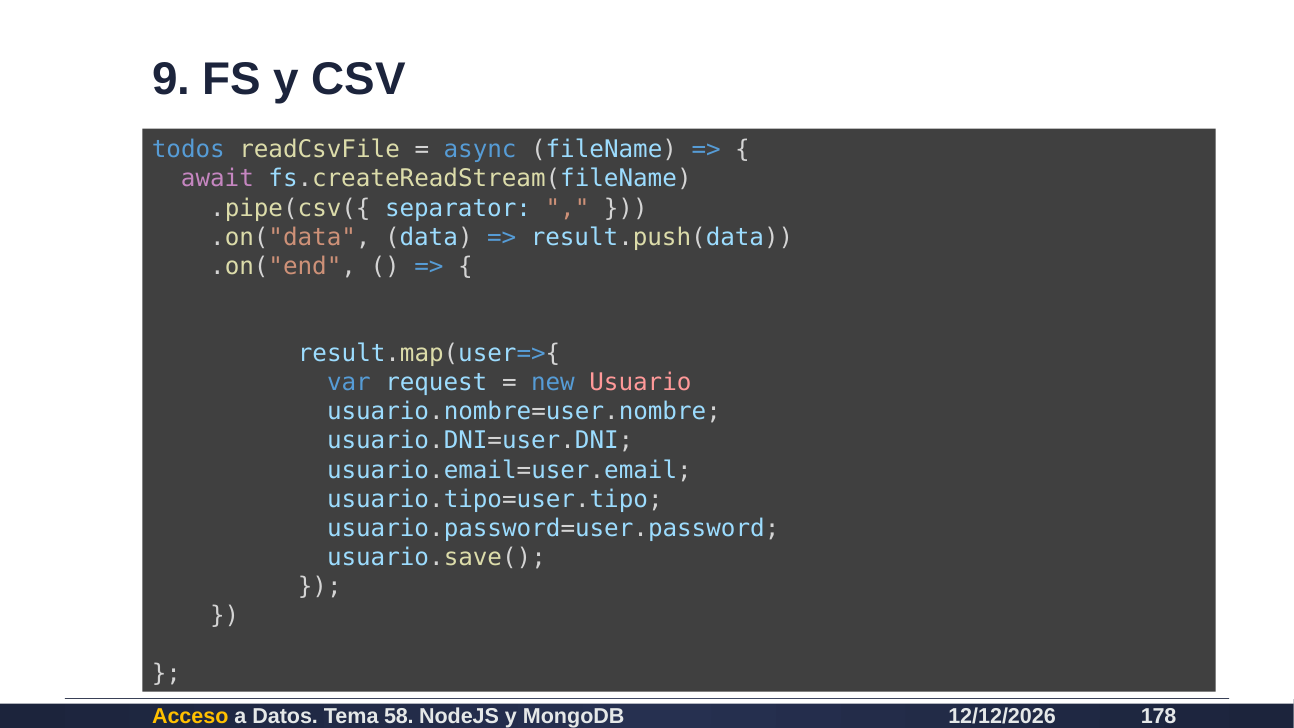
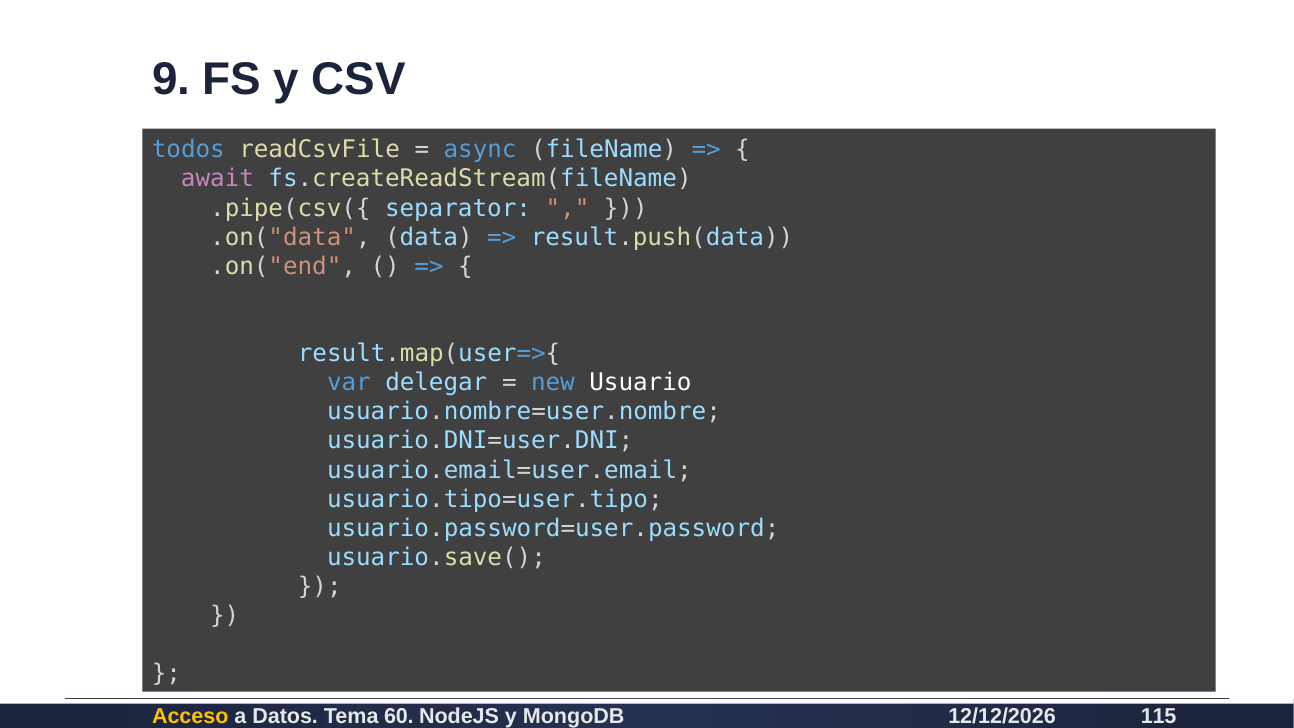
request: request -> delegar (436, 383)
Usuario colour: pink -> white (640, 383)
58: 58 -> 60 (399, 716)
178: 178 -> 115 (1159, 716)
